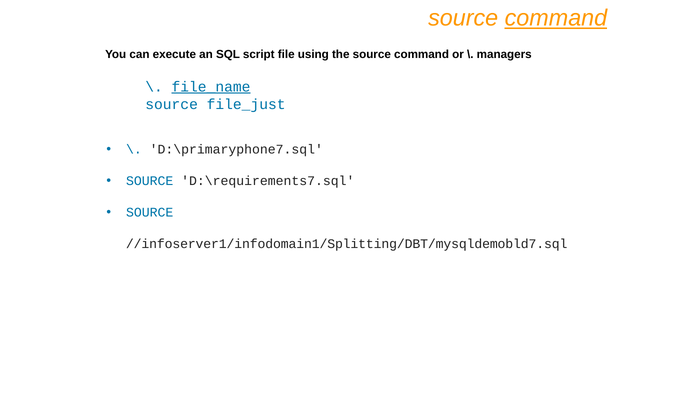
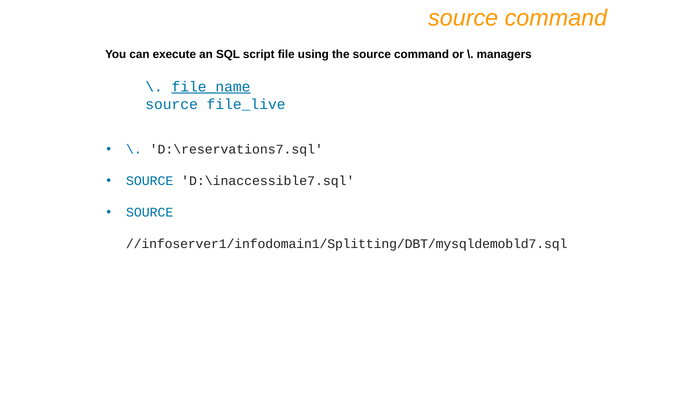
command underline: present -> none (556, 18)
file_just: file_just -> file_live (246, 104)
D:\primaryphone7.sql: D:\primaryphone7.sql -> D:\reservations7.sql (236, 150)
D:\requirements7.sql: D:\requirements7.sql -> D:\inaccessible7.sql (268, 181)
